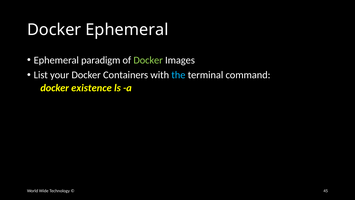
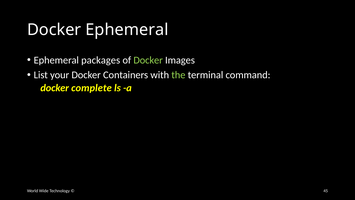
paradigm: paradigm -> packages (101, 60)
the colour: light blue -> light green (178, 75)
existence: existence -> complete (91, 88)
